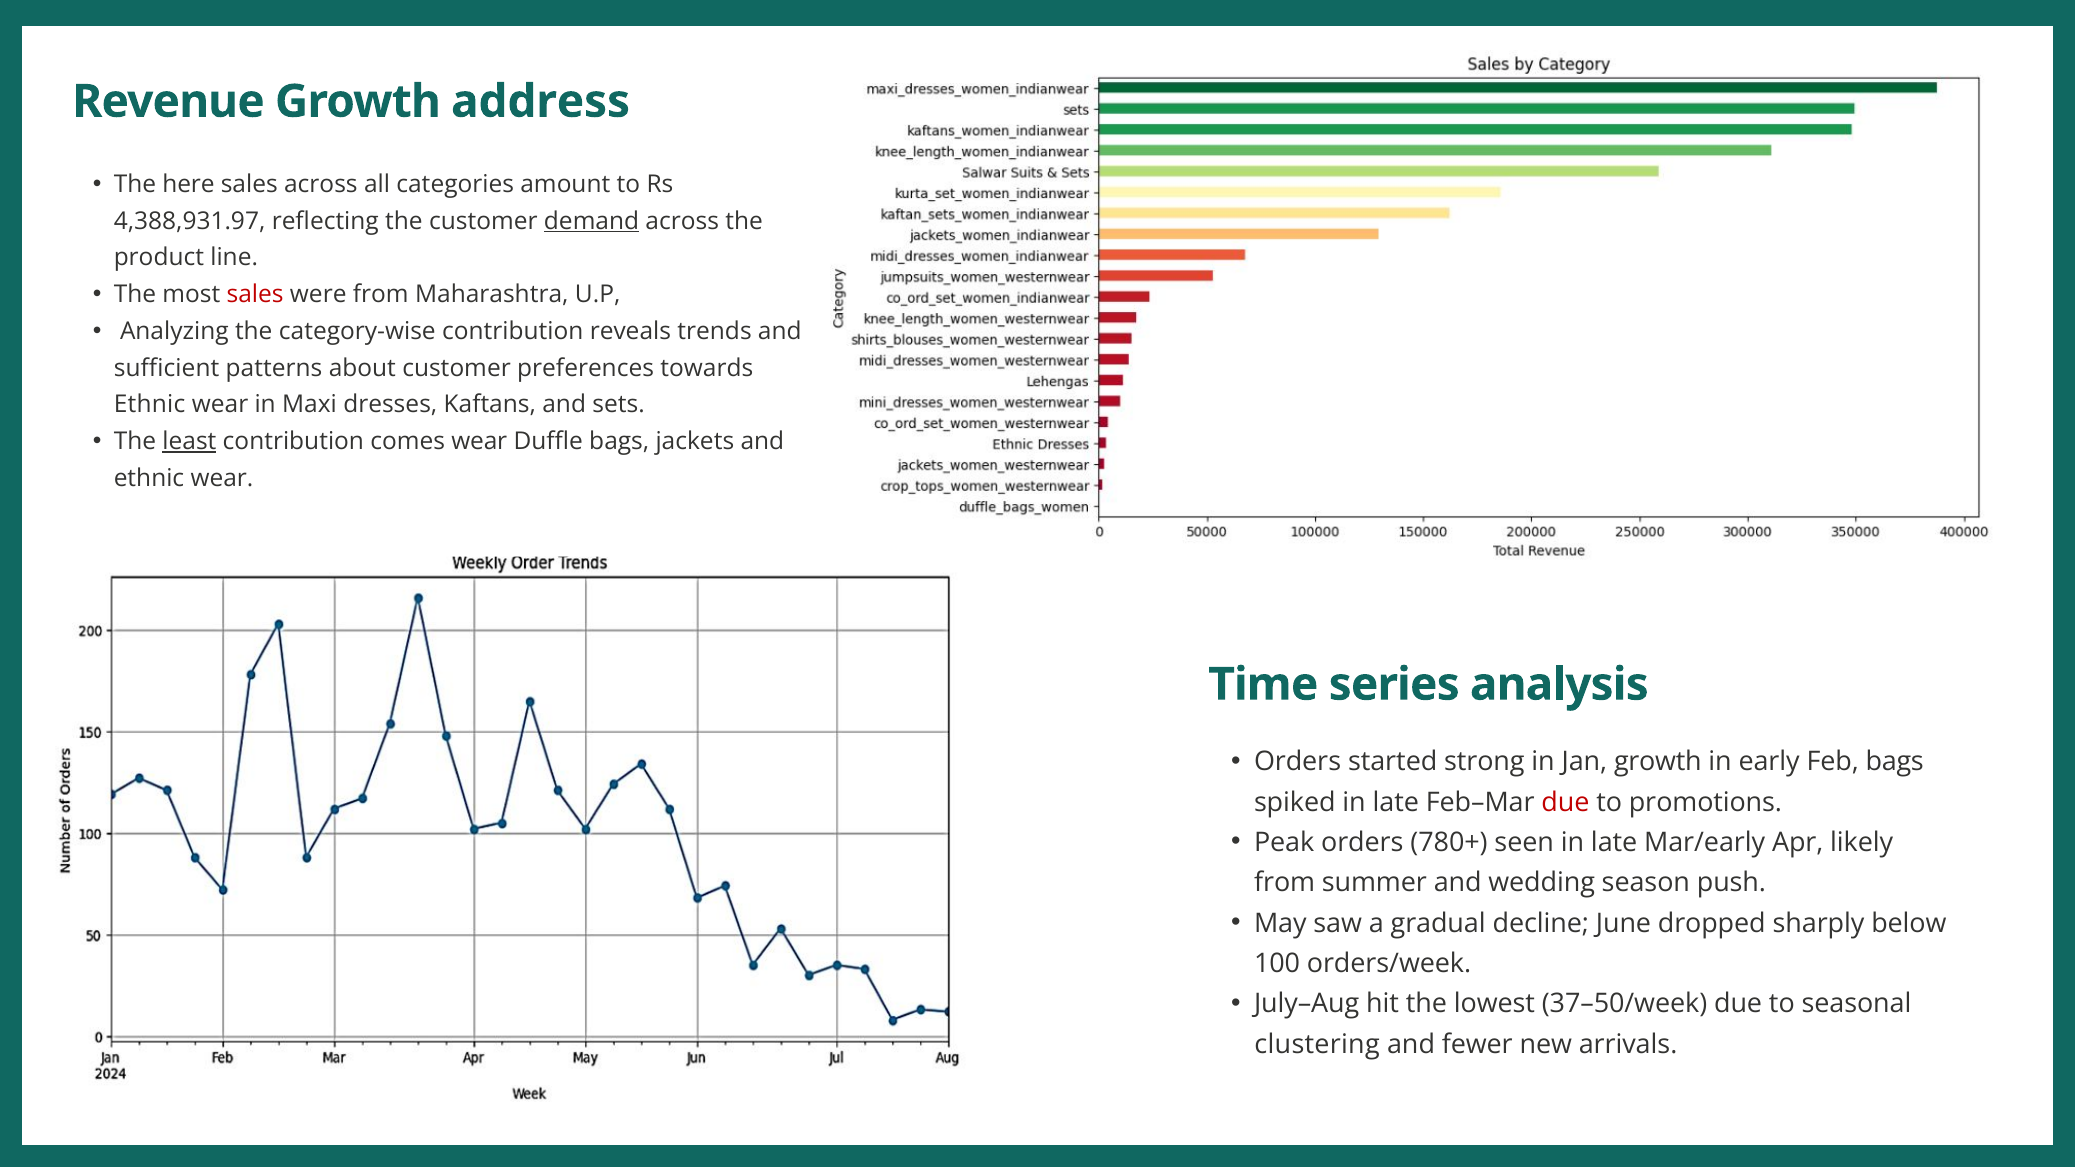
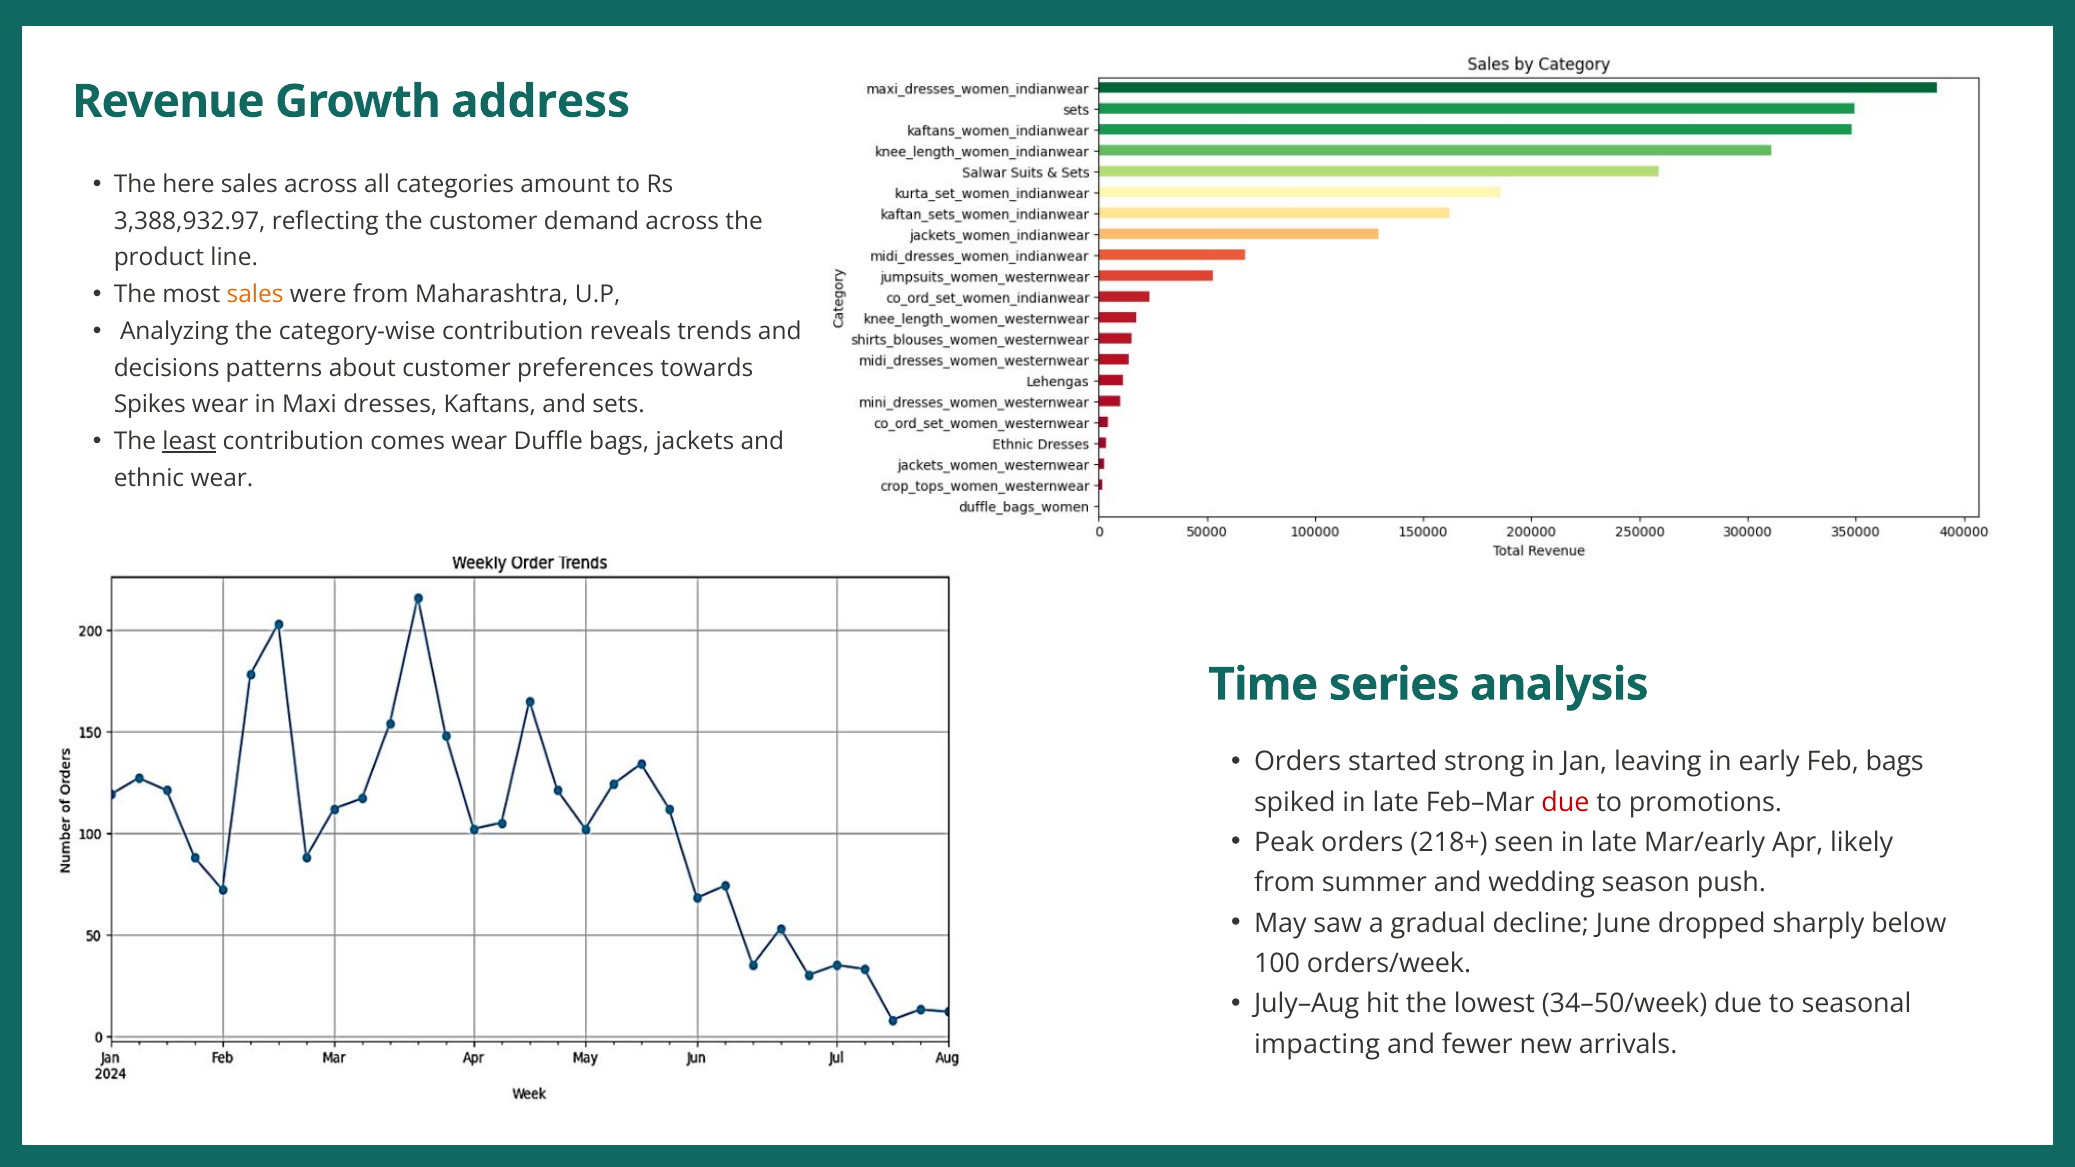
4,388,931.97: 4,388,931.97 -> 3,388,932.97 (190, 221)
demand underline: present -> none (592, 221)
sales colour: red -> orange (255, 295)
sufficient: sufficient -> decisions (167, 368)
Ethnic: Ethnic -> Spikes (150, 405)
Jan growth: growth -> leaving (1658, 762)
780+: 780+ -> 218+ (1449, 843)
37–50/week: 37–50/week -> 34–50/week (1625, 1004)
clustering: clustering -> impacting (1317, 1044)
